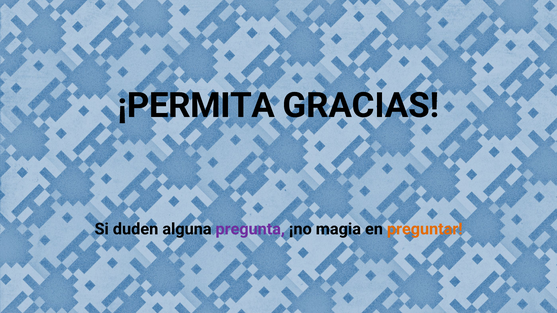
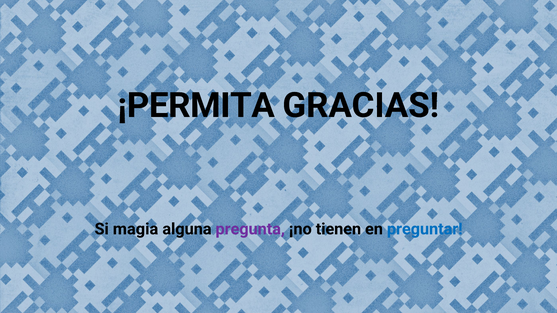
duden: duden -> magia (136, 229)
magia: magia -> tienen (338, 229)
preguntar colour: orange -> blue (425, 229)
